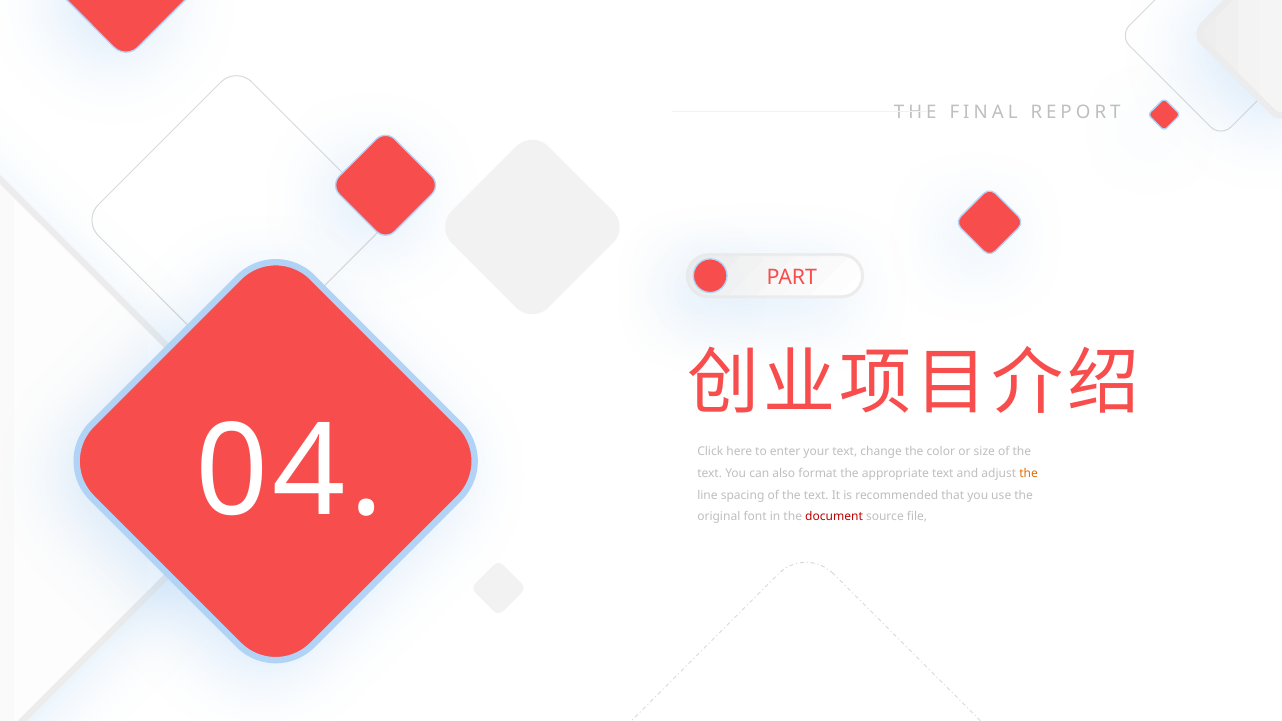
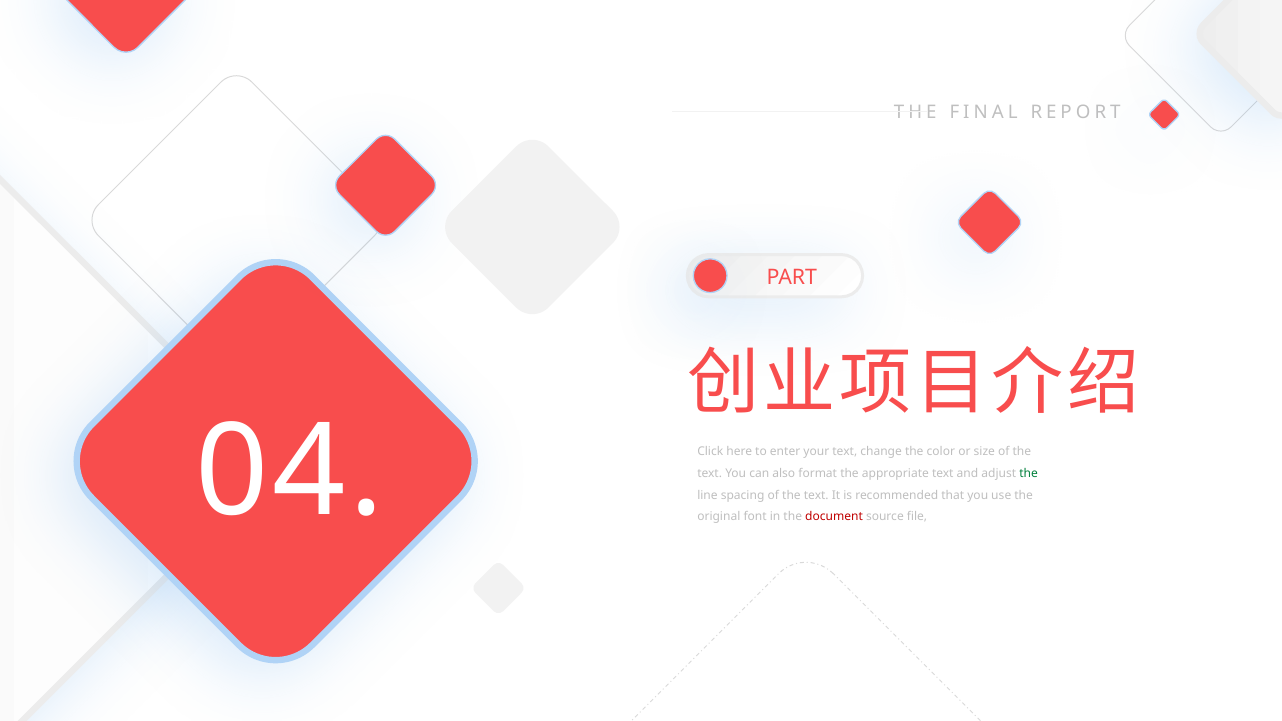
the colour: orange -> green (1029, 474)
